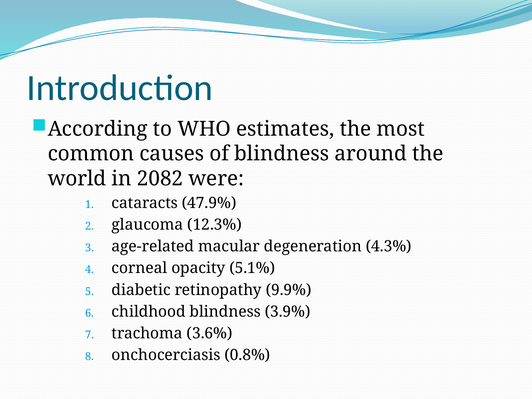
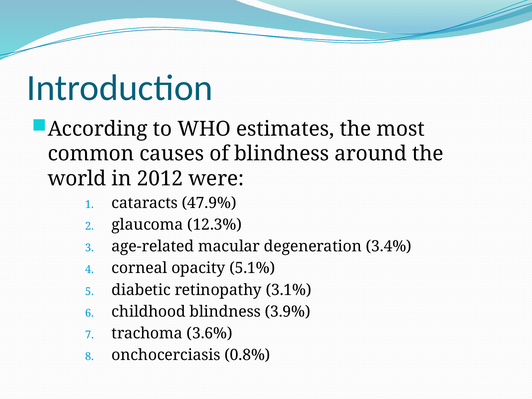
2082: 2082 -> 2012 (160, 179)
4.3%: 4.3% -> 3.4% (389, 246)
9.9%: 9.9% -> 3.1% (289, 290)
